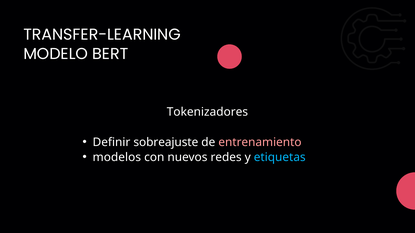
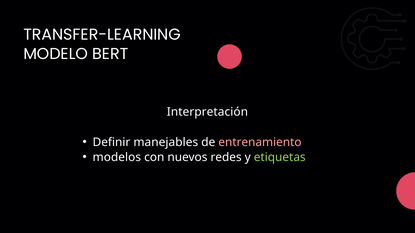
Tokenizadores: Tokenizadores -> Interpretación (207, 112)
sobreajuste: sobreajuste -> manejables (166, 143)
etiquetas colour: light blue -> light green (280, 158)
